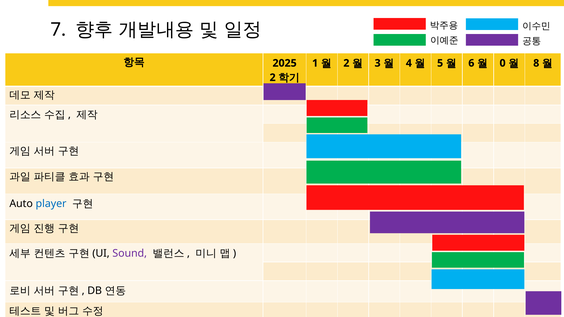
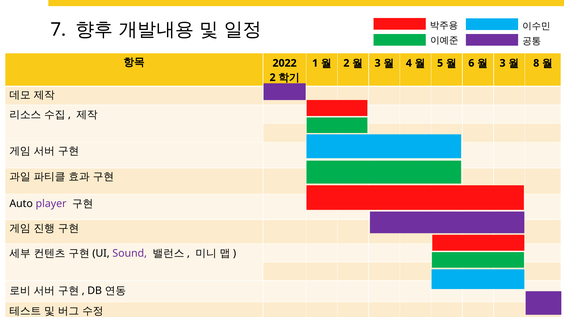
2025: 2025 -> 2022 (285, 63)
0: 0 -> 3 (503, 63)
player colour: blue -> purple (51, 204)
